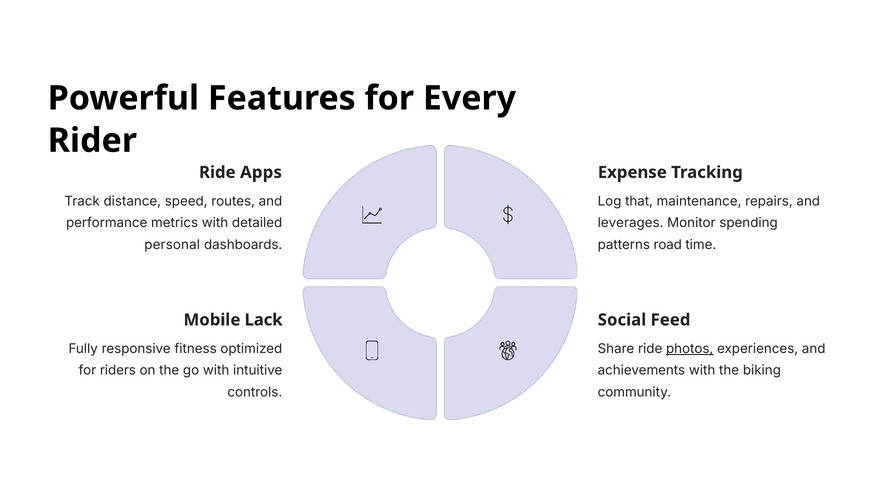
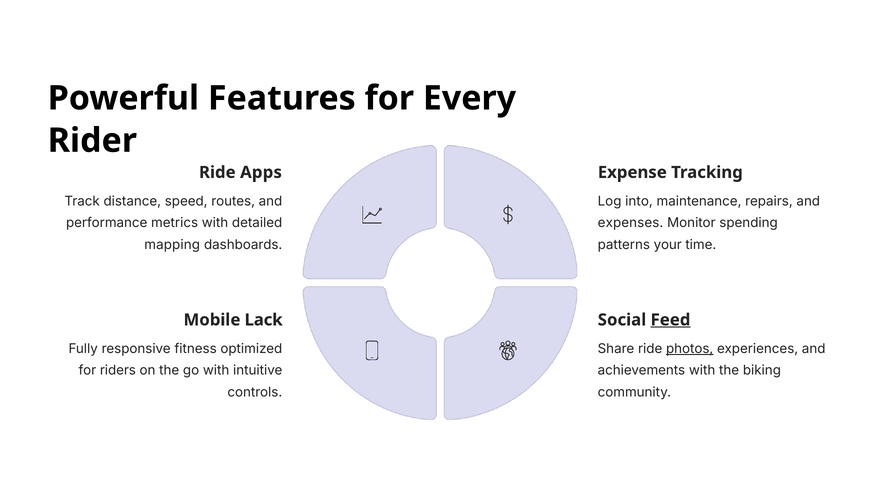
that: that -> into (639, 201)
leverages: leverages -> expenses (631, 223)
personal: personal -> mapping (172, 245)
road: road -> your (668, 245)
Feed underline: none -> present (670, 320)
